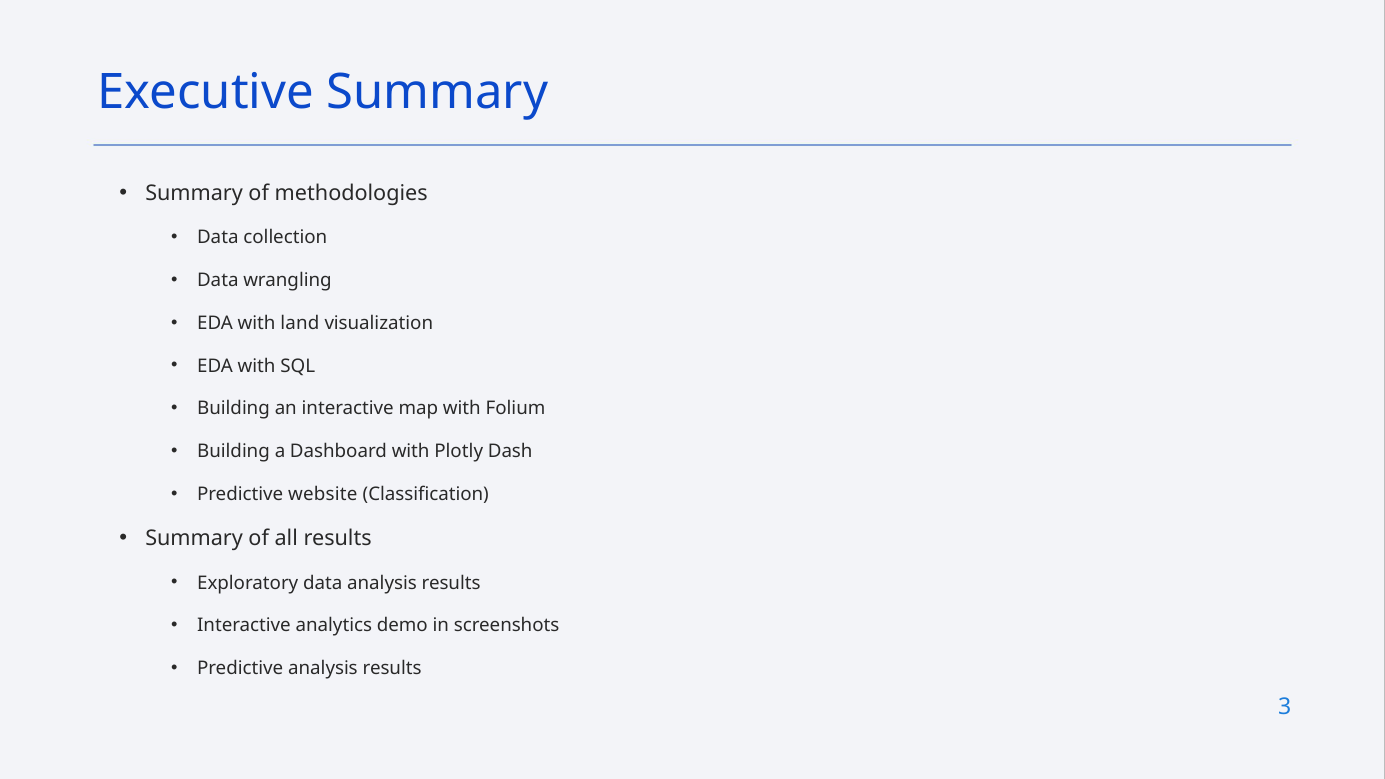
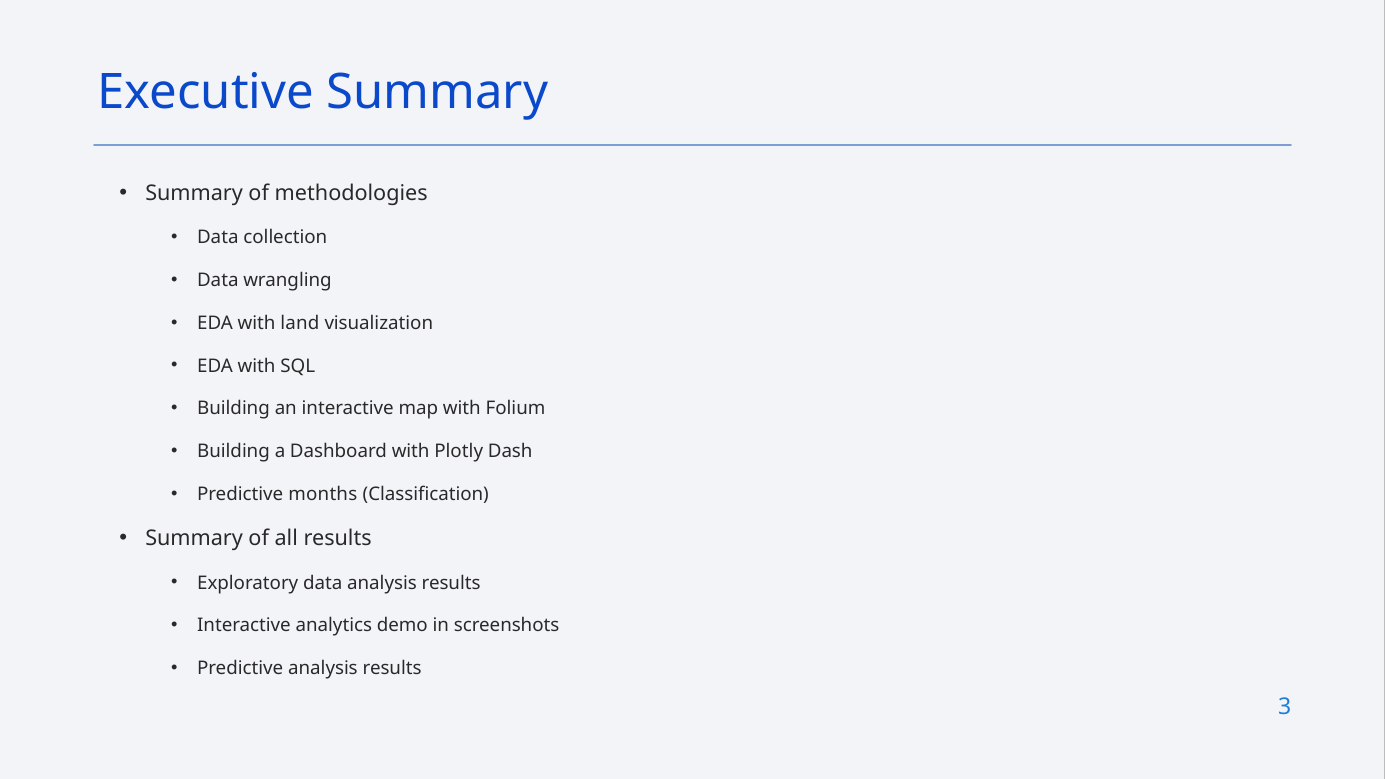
website: website -> months (323, 494)
